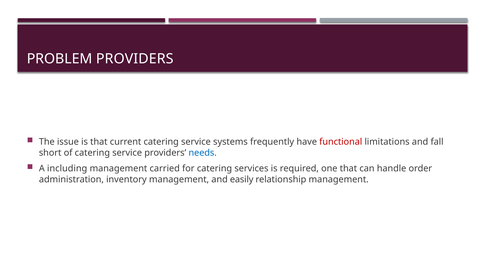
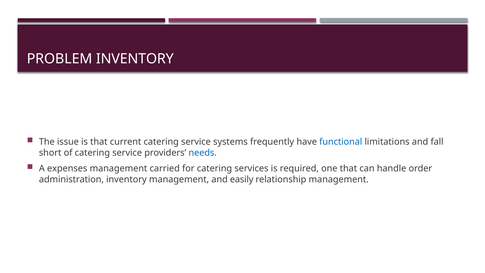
PROBLEM PROVIDERS: PROVIDERS -> INVENTORY (135, 59)
functional colour: red -> blue (341, 142)
including: including -> expenses (67, 168)
